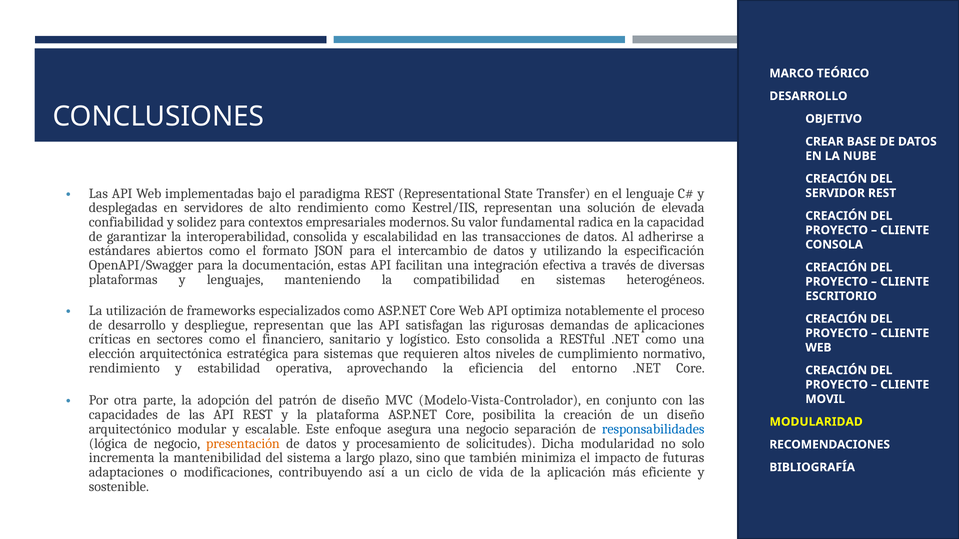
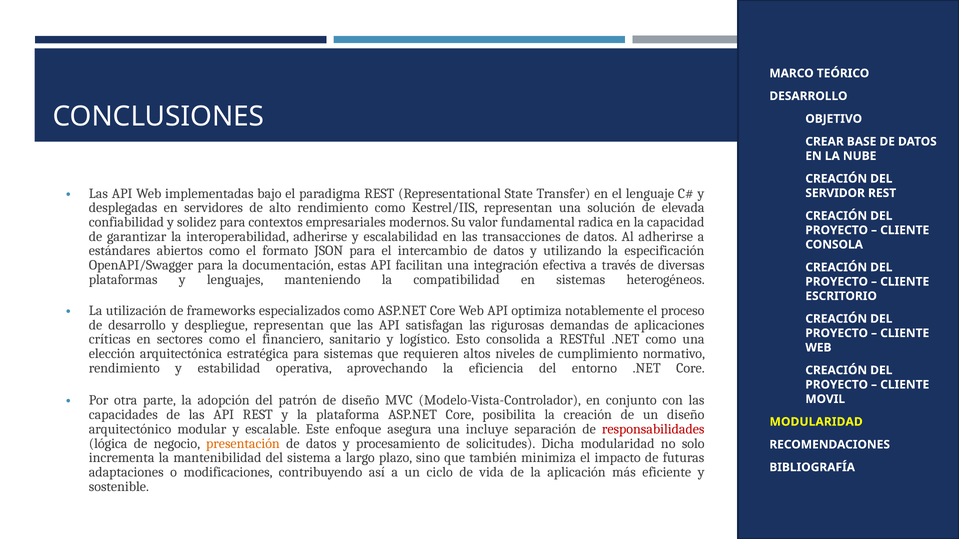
interoperabilidad consolida: consolida -> adherirse (320, 237)
una negocio: negocio -> incluye (487, 429)
responsabilidades colour: blue -> red (653, 429)
